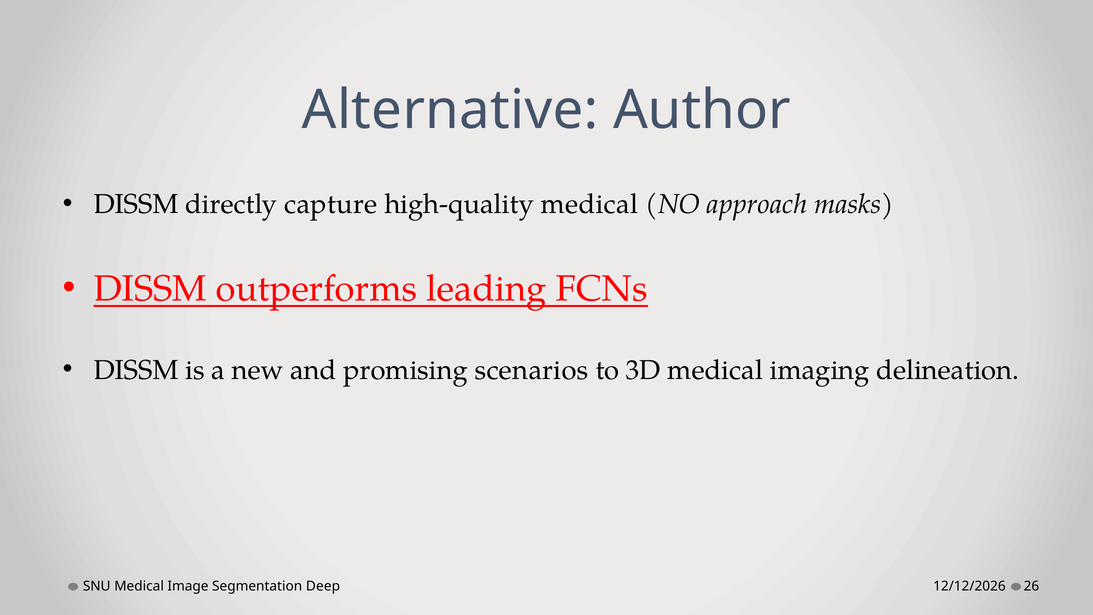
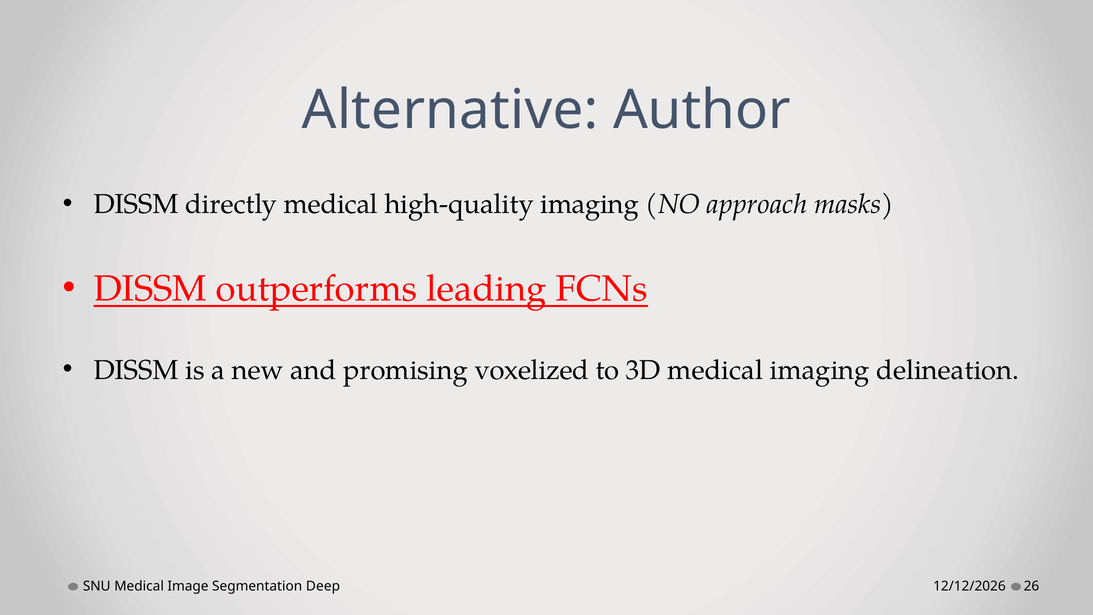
directly capture: capture -> medical (331, 204)
high-quality medical: medical -> imaging (590, 204)
scenarios: scenarios -> voxelized (532, 370)
